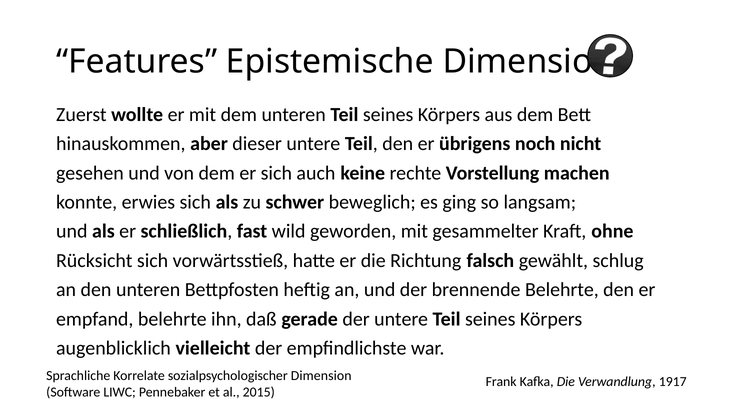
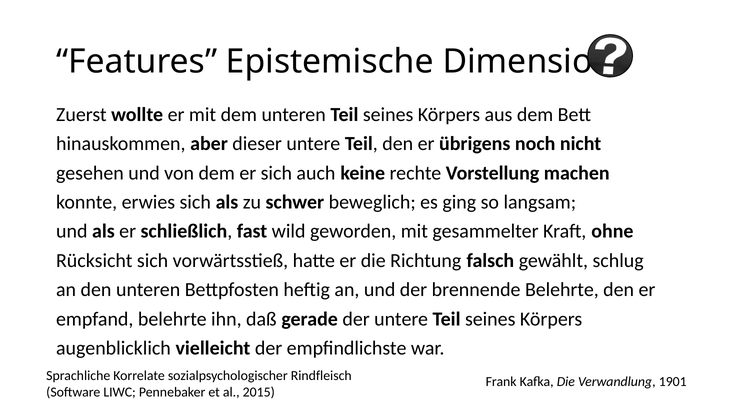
sozialpsychologischer Dimension: Dimension -> Rindfleisch (321, 376)
1917: 1917 -> 1901 (673, 382)
